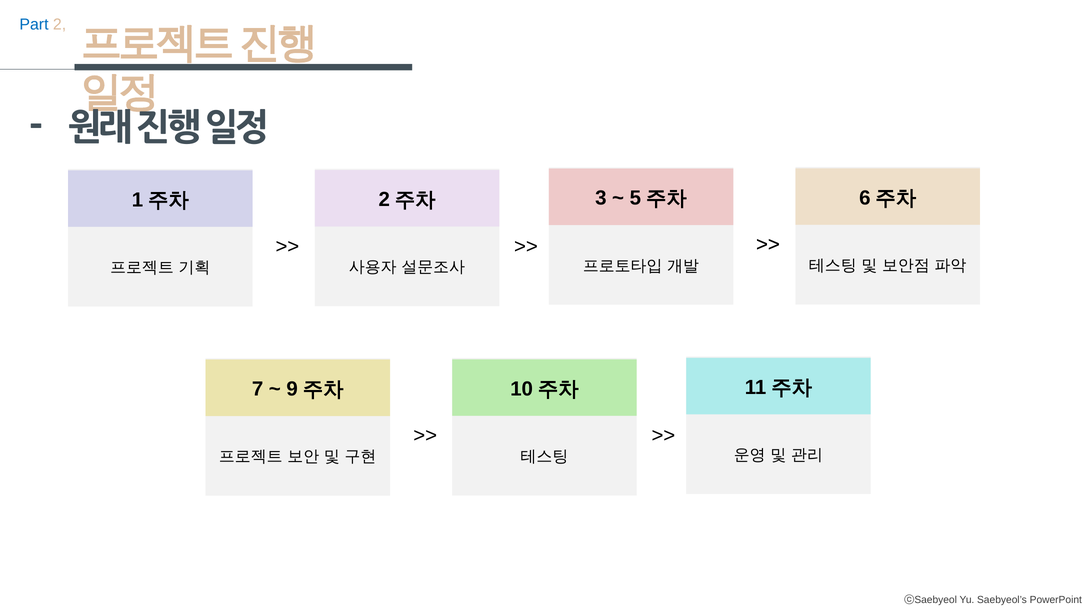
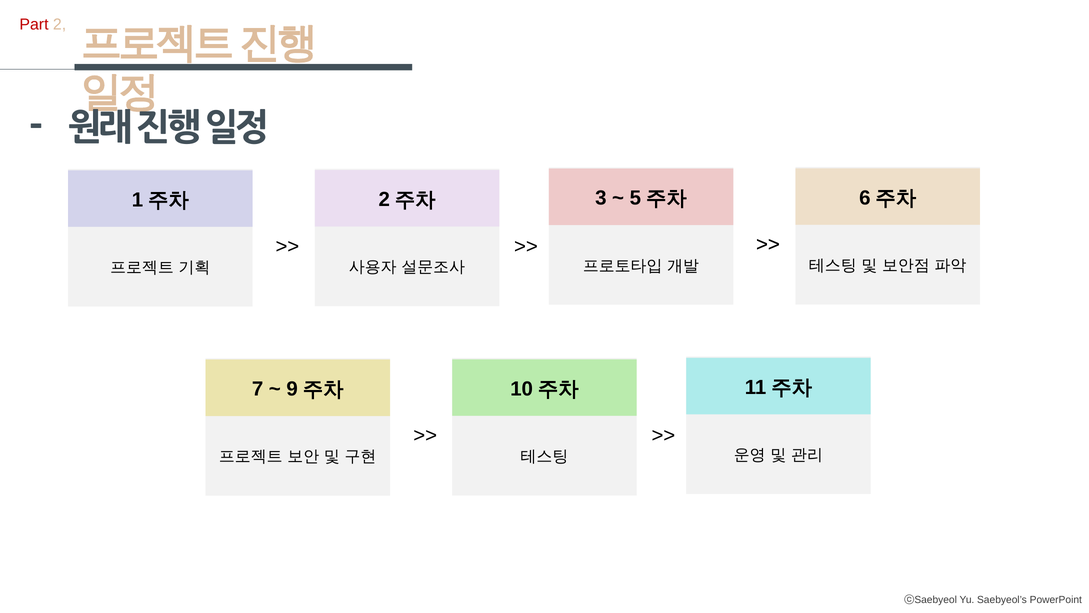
Part colour: blue -> red (34, 25)
